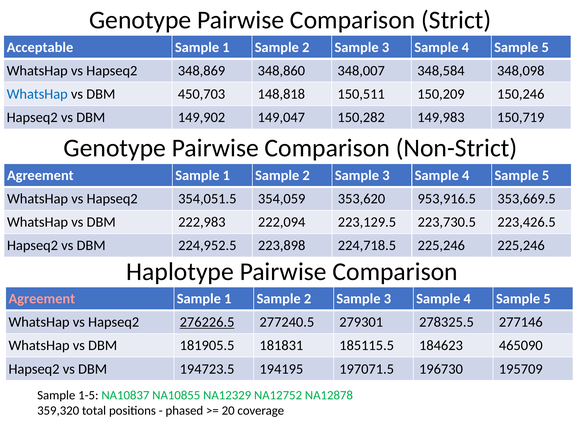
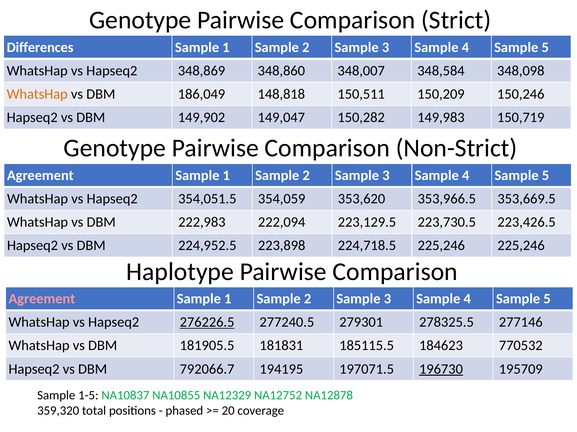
Acceptable: Acceptable -> Differences (40, 47)
WhatsHap colour: blue -> orange (37, 94)
450,703: 450,703 -> 186,049 (202, 94)
953,916.5: 953,916.5 -> 353,966.5 (447, 199)
465090: 465090 -> 770532 (521, 346)
194723.5: 194723.5 -> 792066.7 (207, 370)
196730 underline: none -> present (441, 370)
